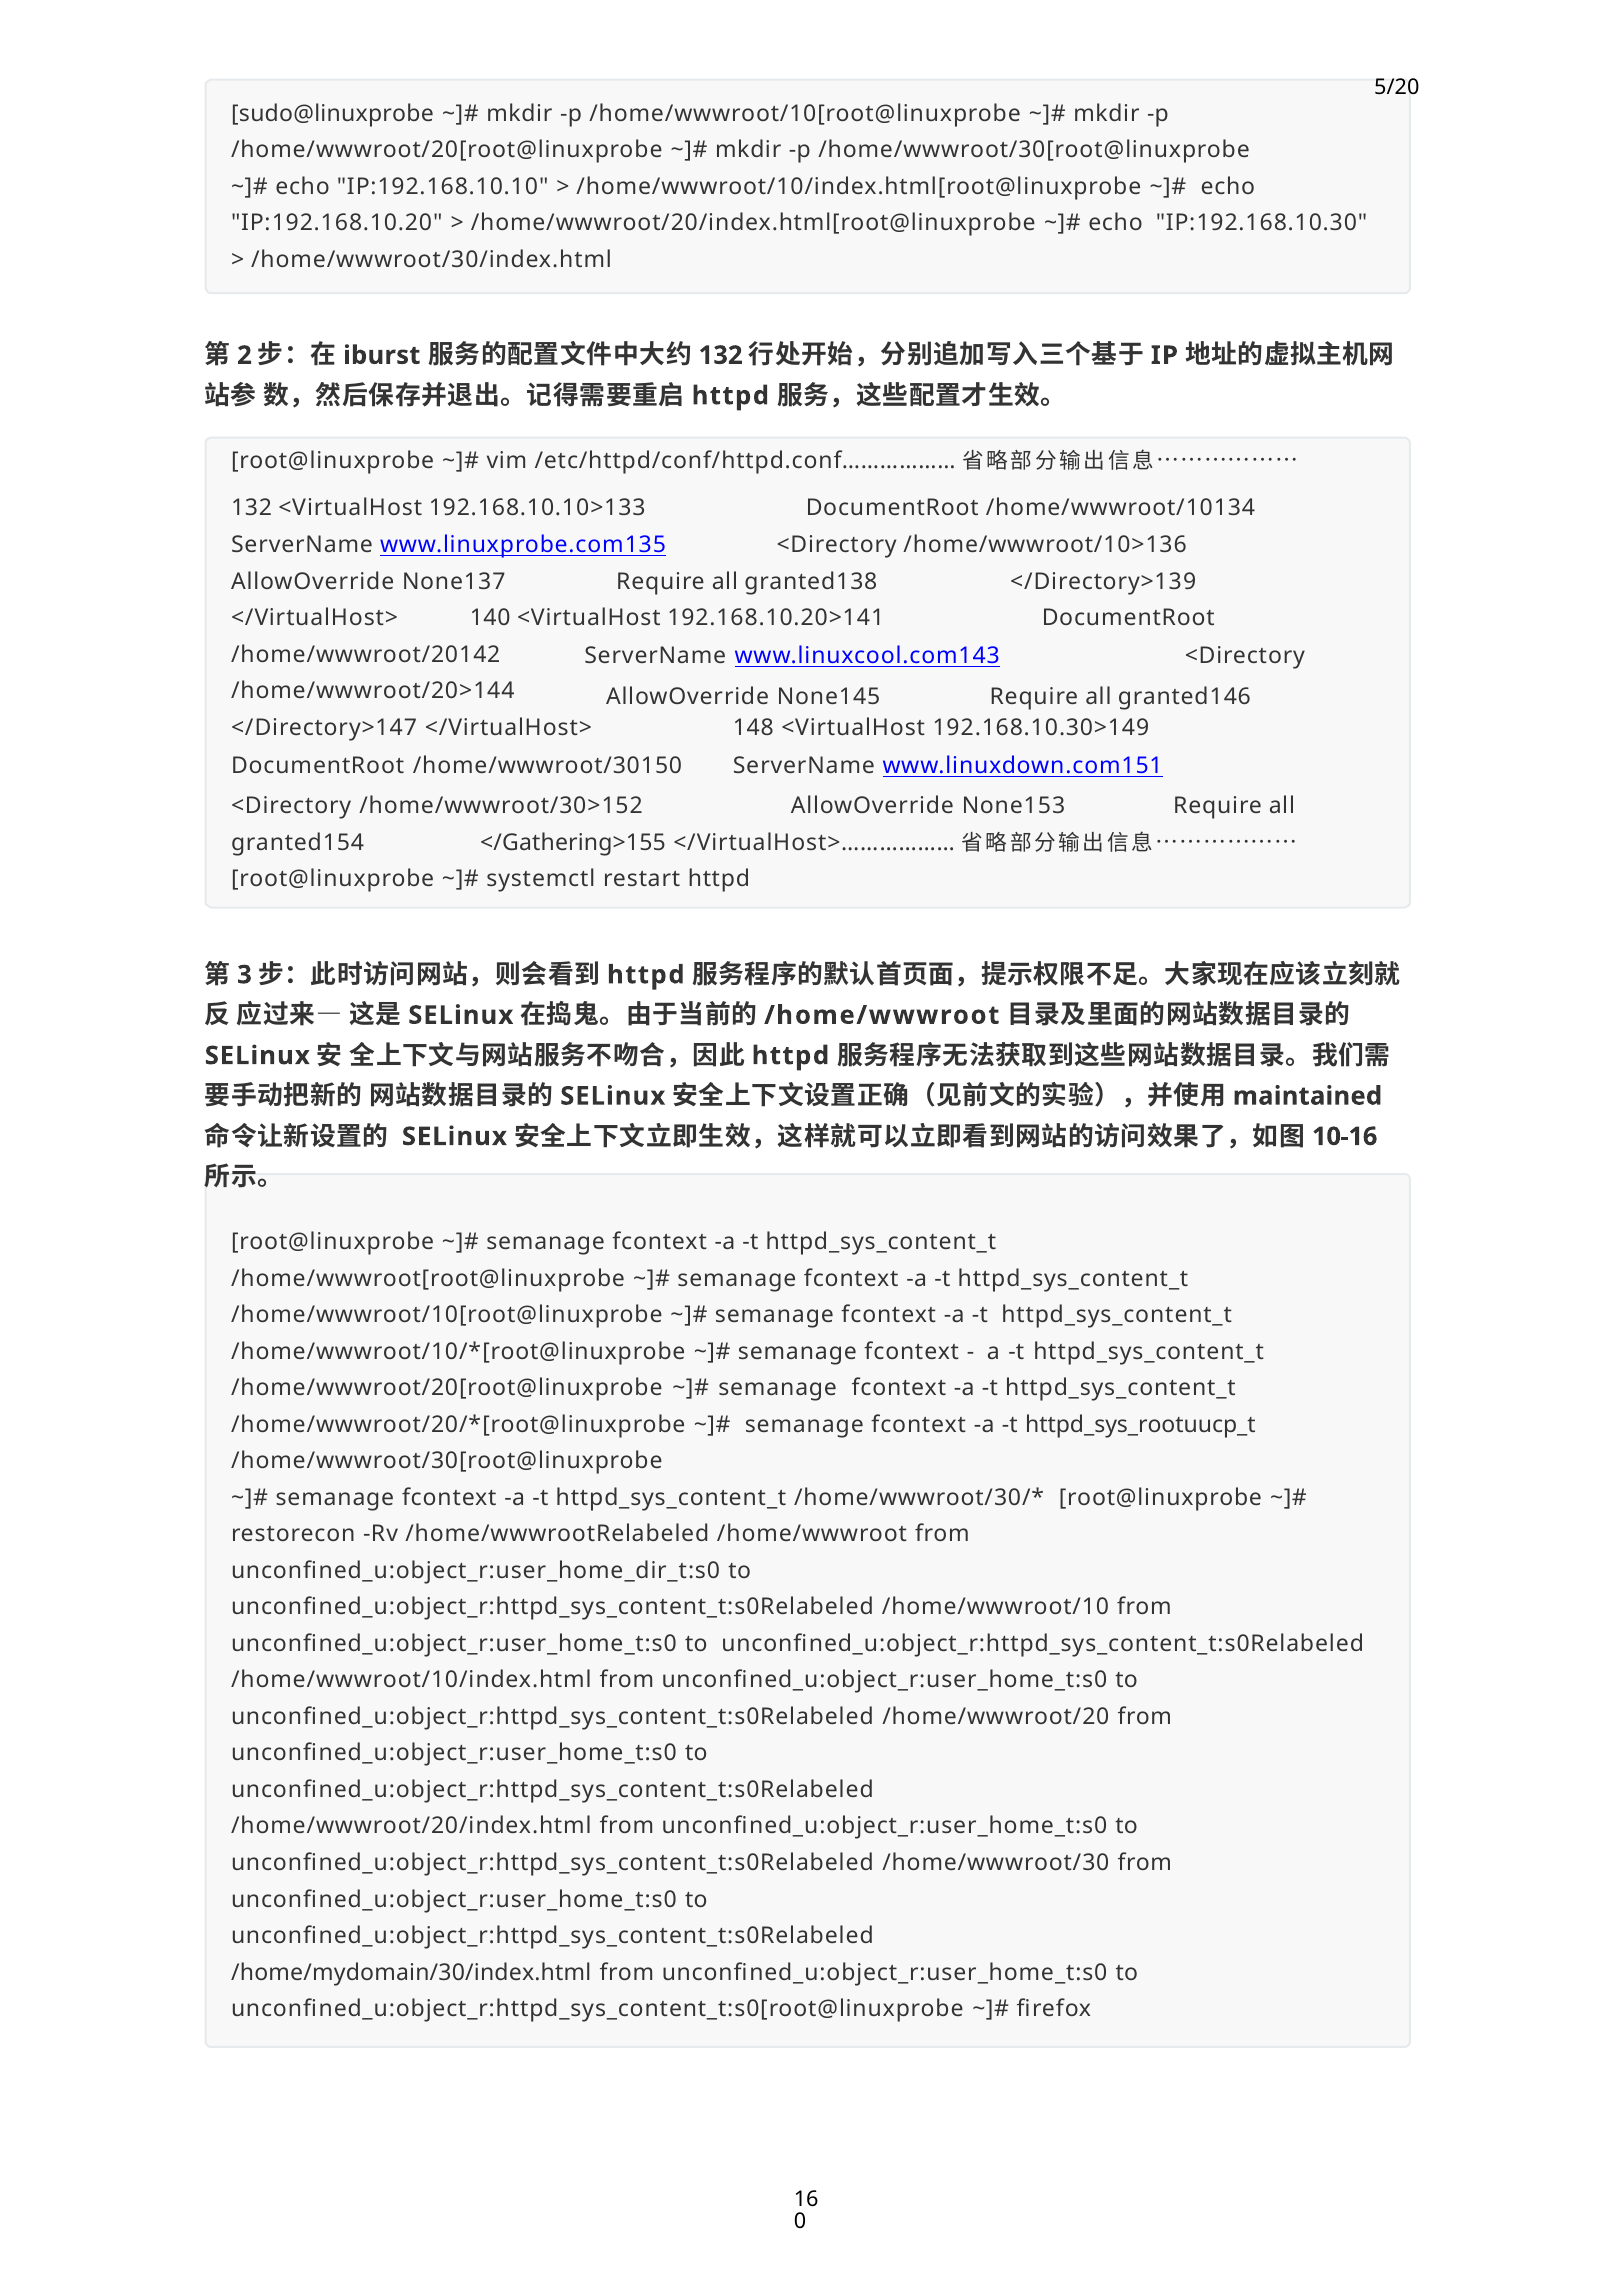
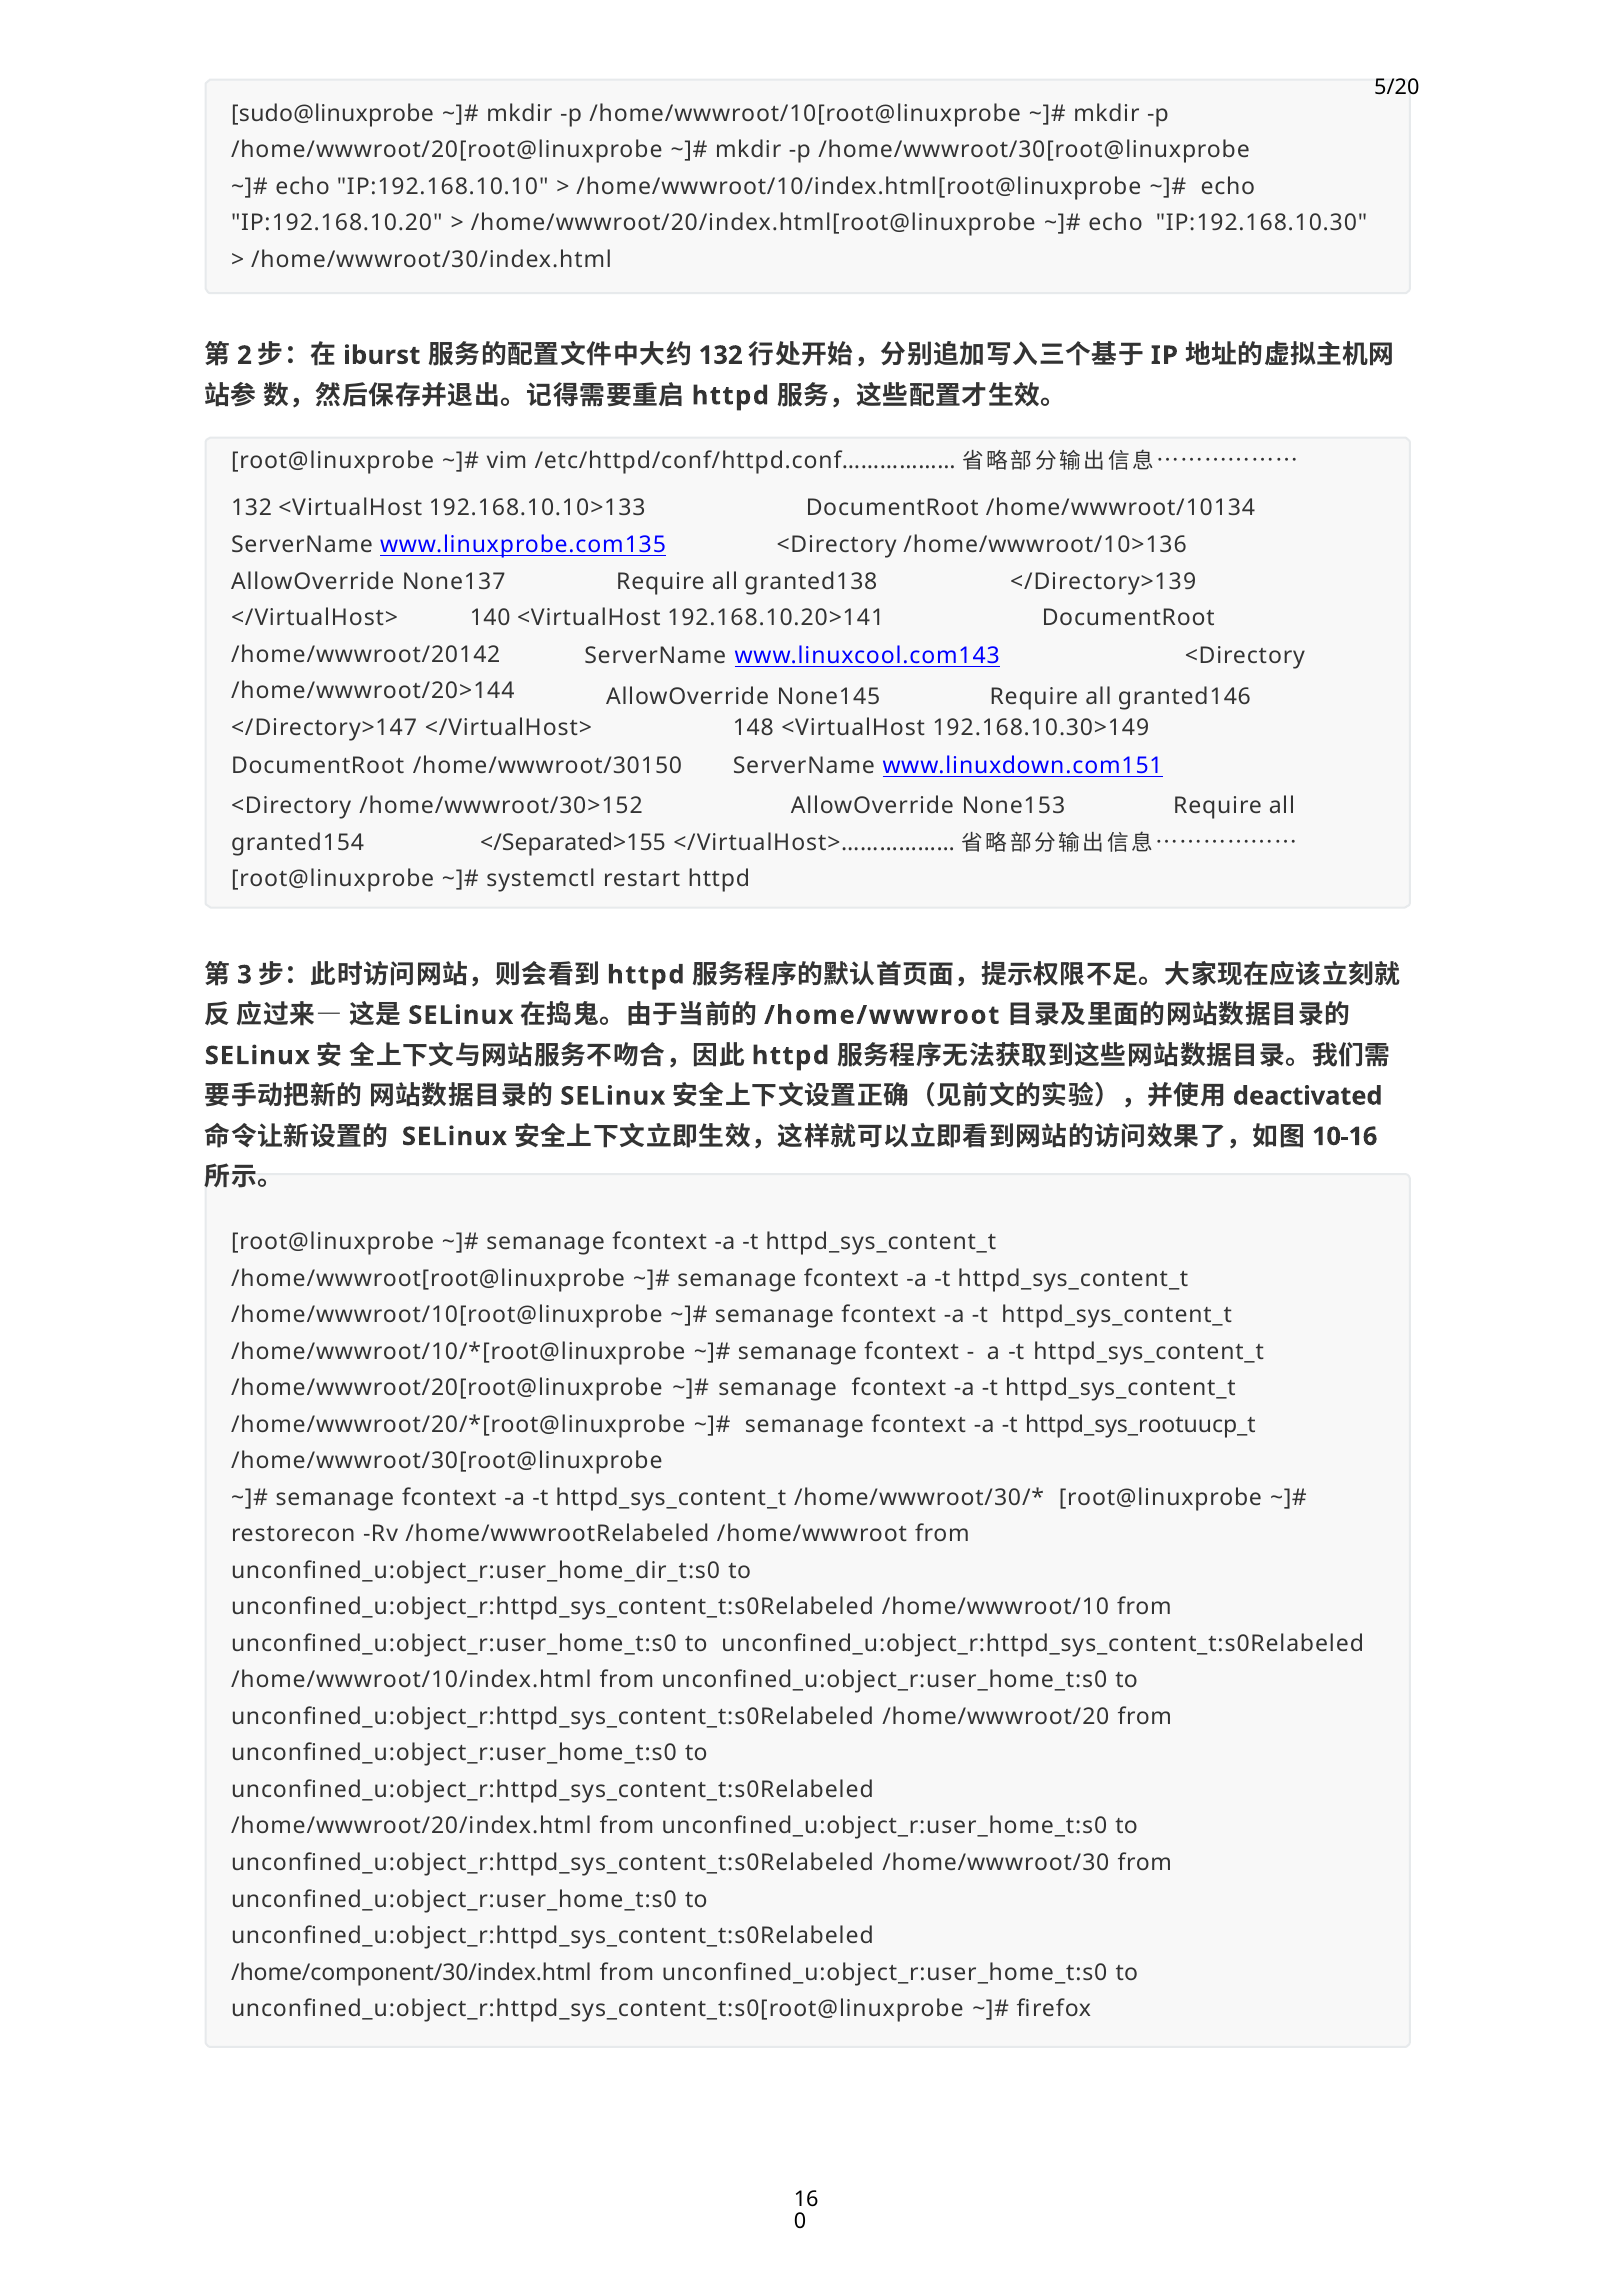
</Gathering>155: </Gathering>155 -> </Separated>155 (573, 842)
maintained: maintained -> deactivated (1308, 1096)
/home/mydomain/30/index.html: /home/mydomain/30/index.html -> /home/component/30/index.html (411, 1972)
